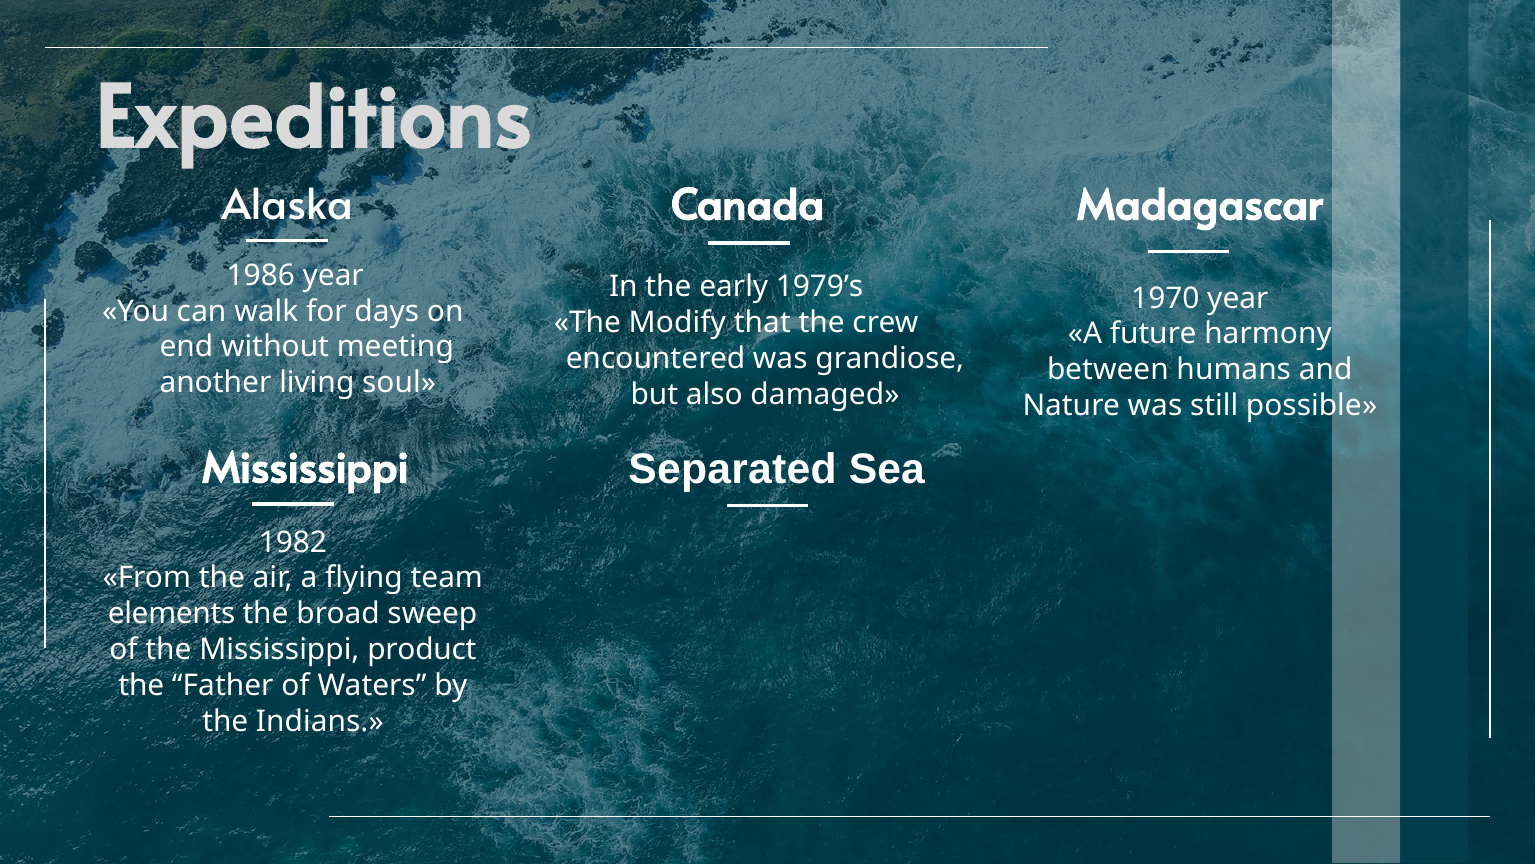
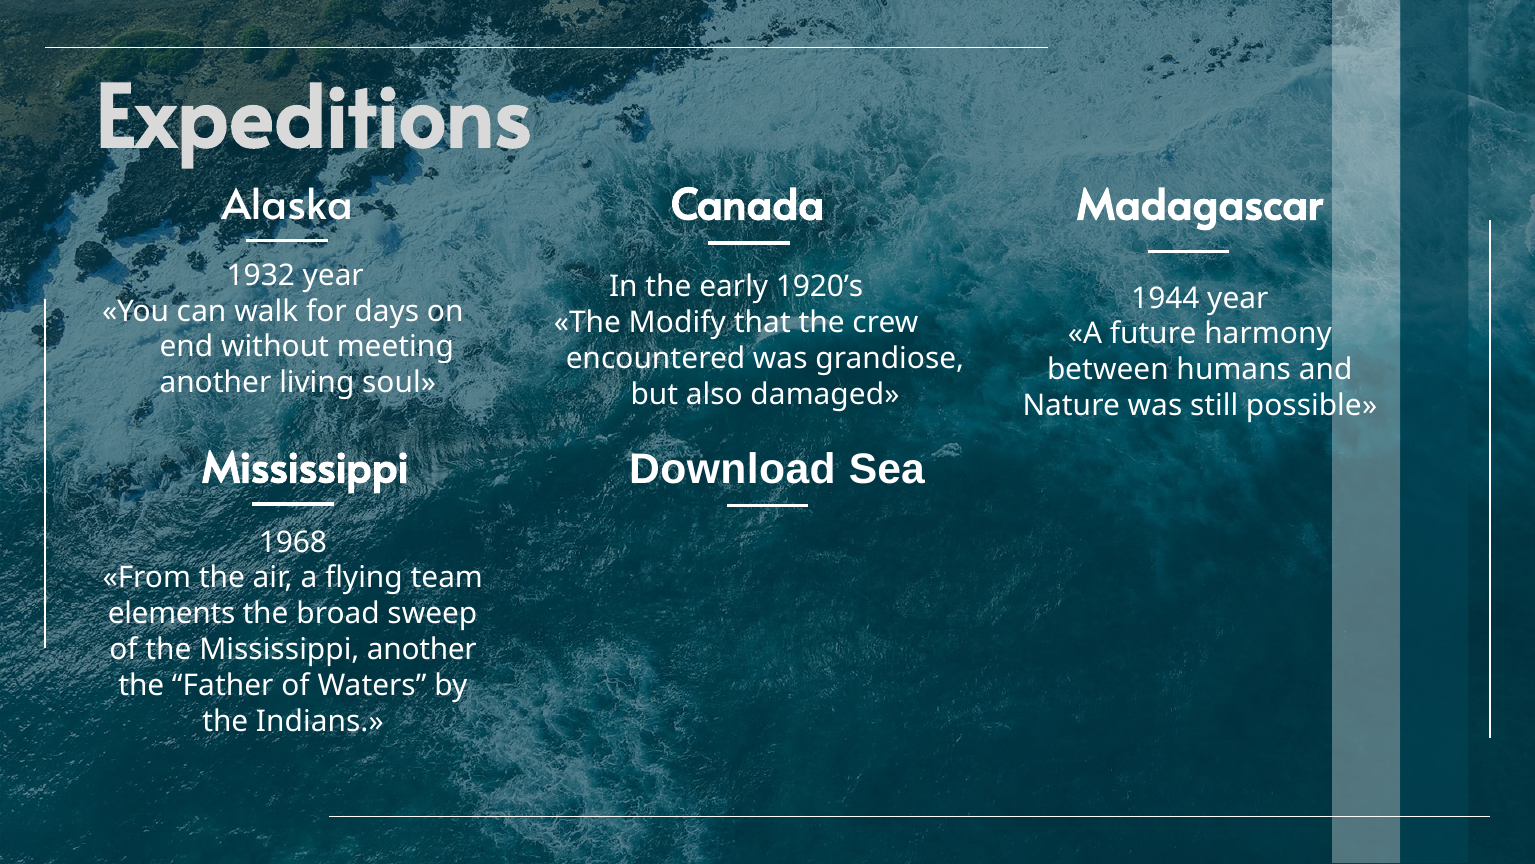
1986: 1986 -> 1932 (261, 275)
1979’s: 1979’s -> 1920’s (820, 287)
1970: 1970 -> 1944 (1165, 298)
Separated: Separated -> Download (732, 469)
1982: 1982 -> 1968 (293, 542)
Mississippi product: product -> another (422, 649)
